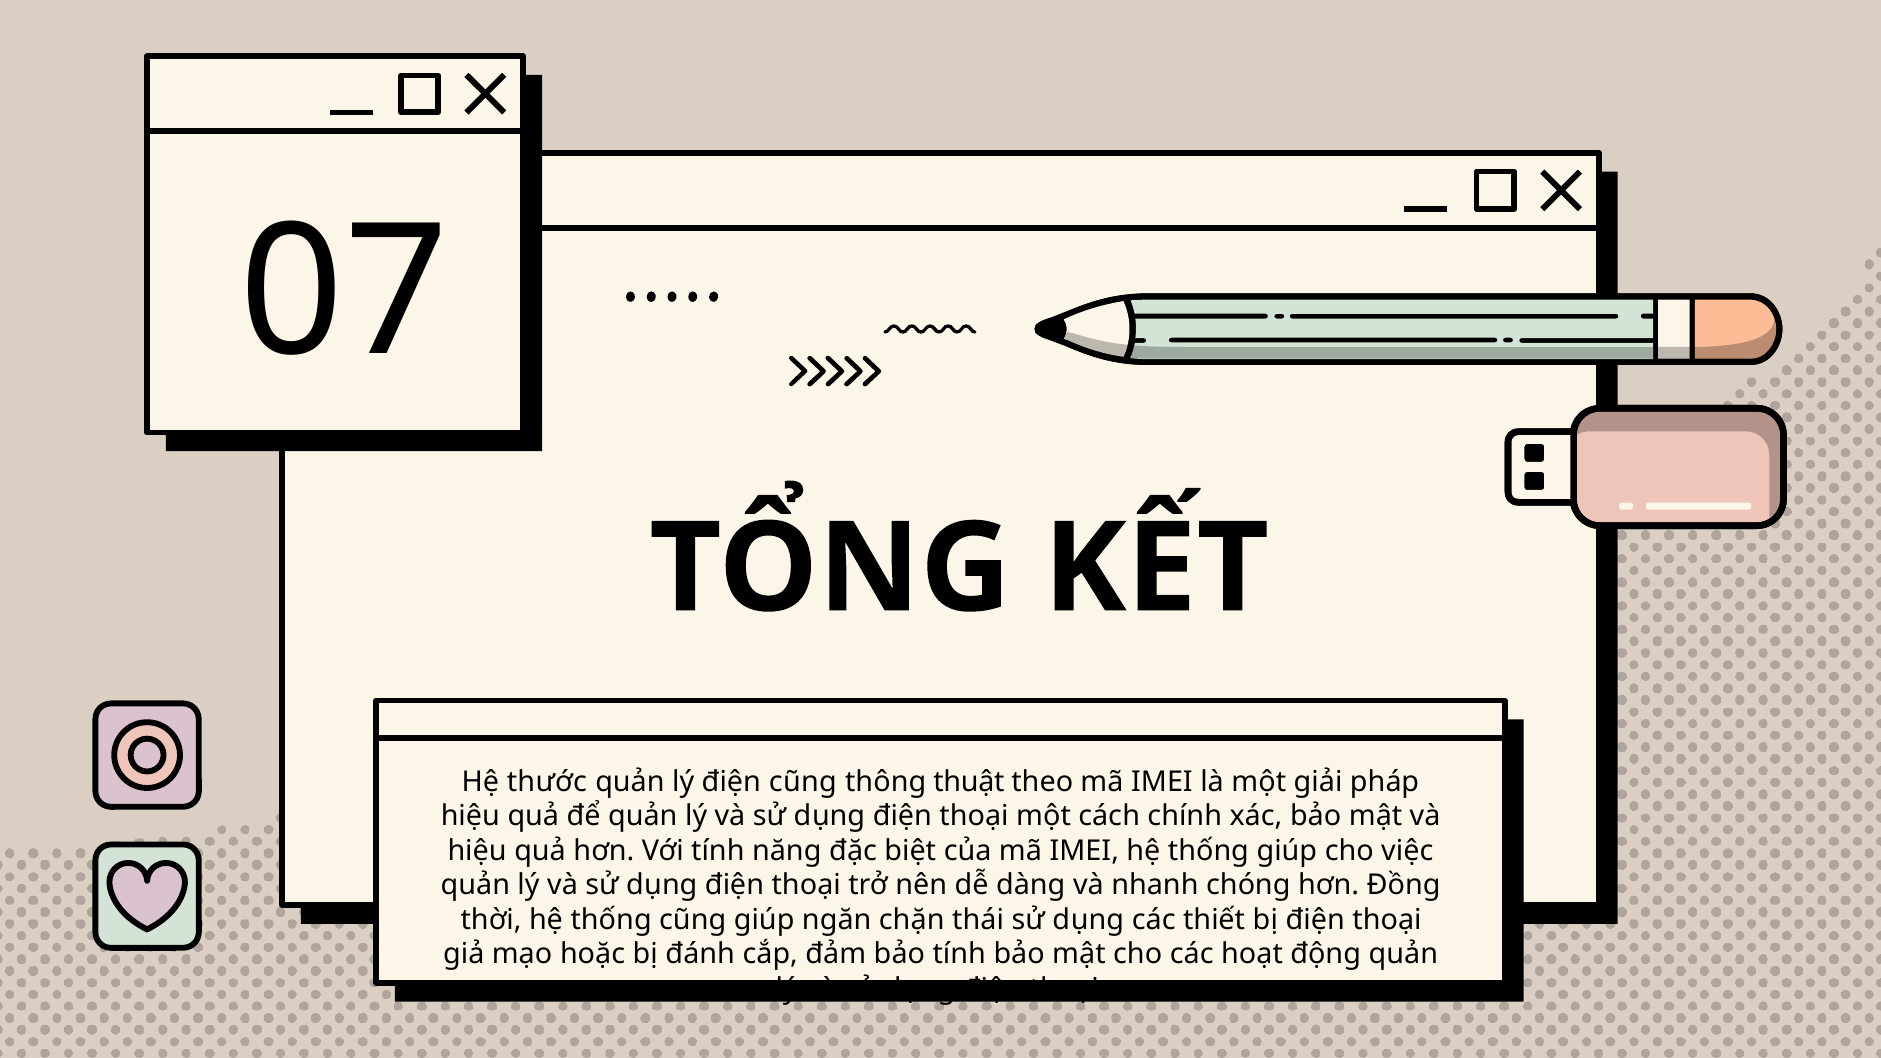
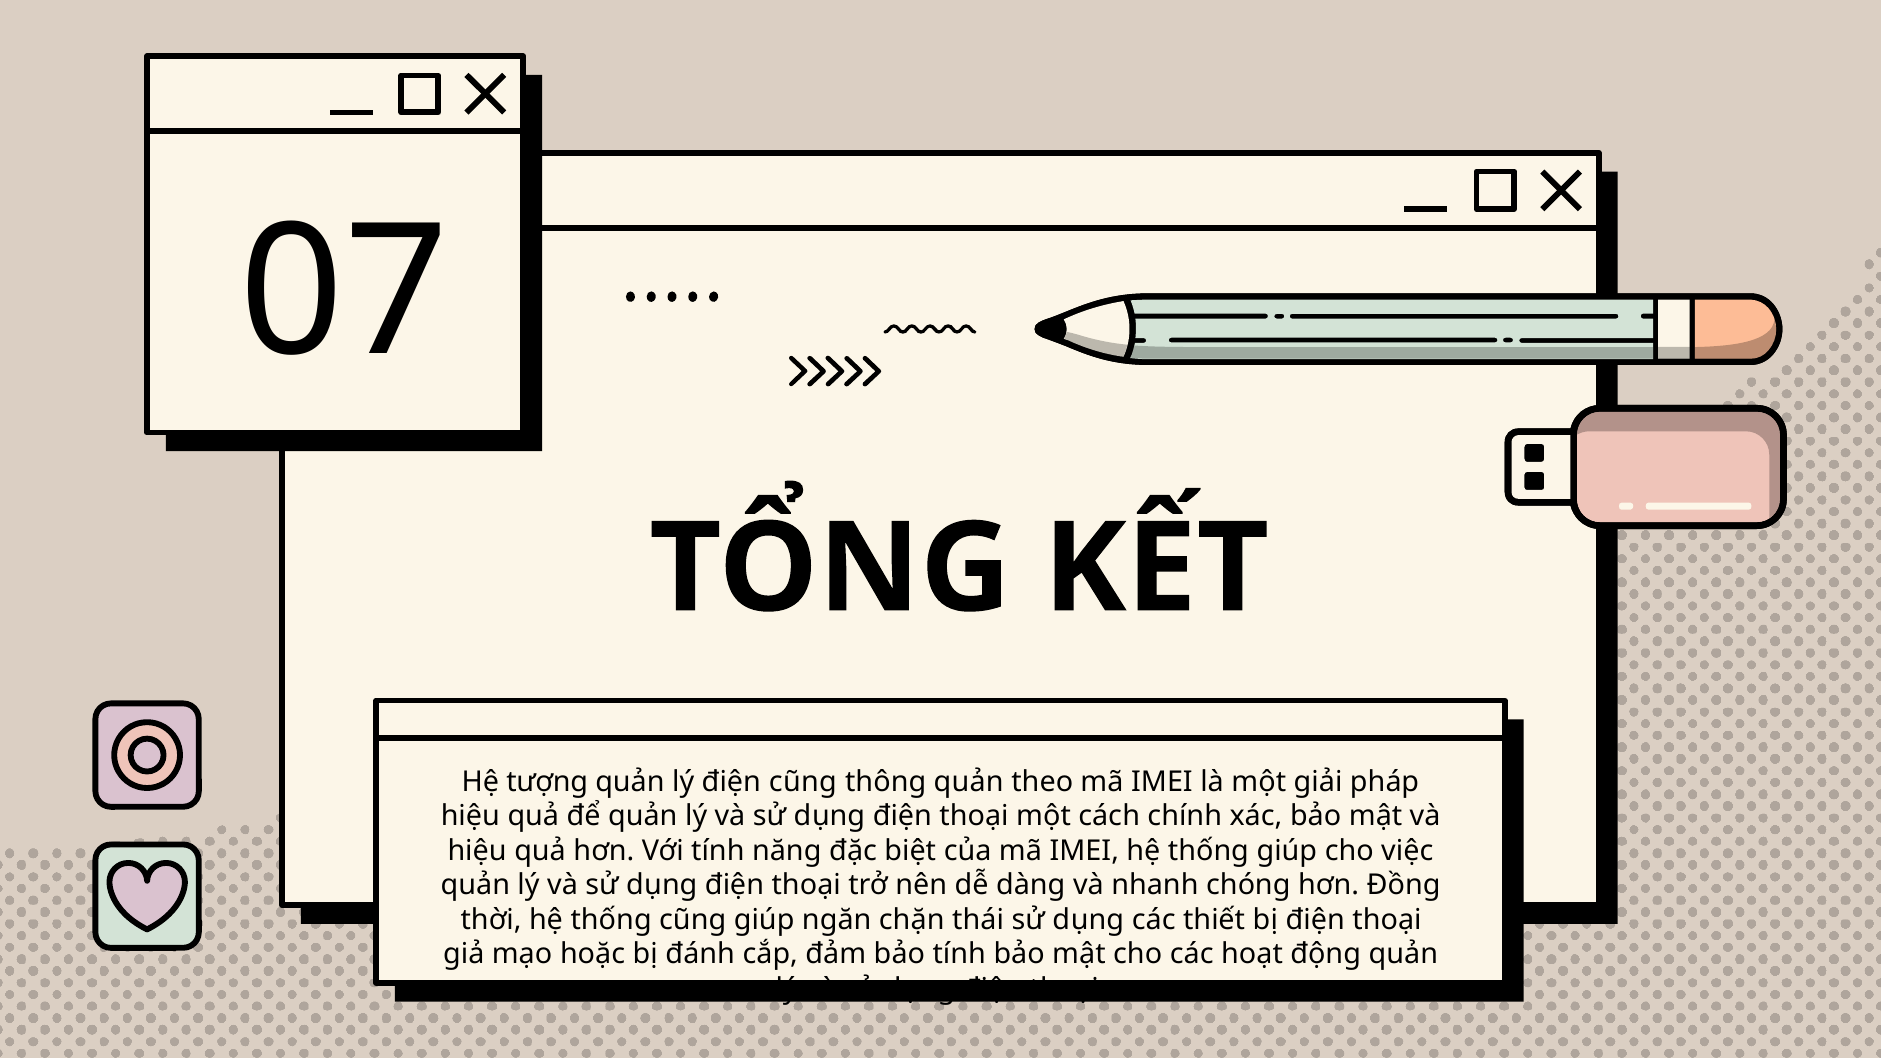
thước: thước -> tượng (547, 782)
thông thuật: thuật -> quản (969, 782)
